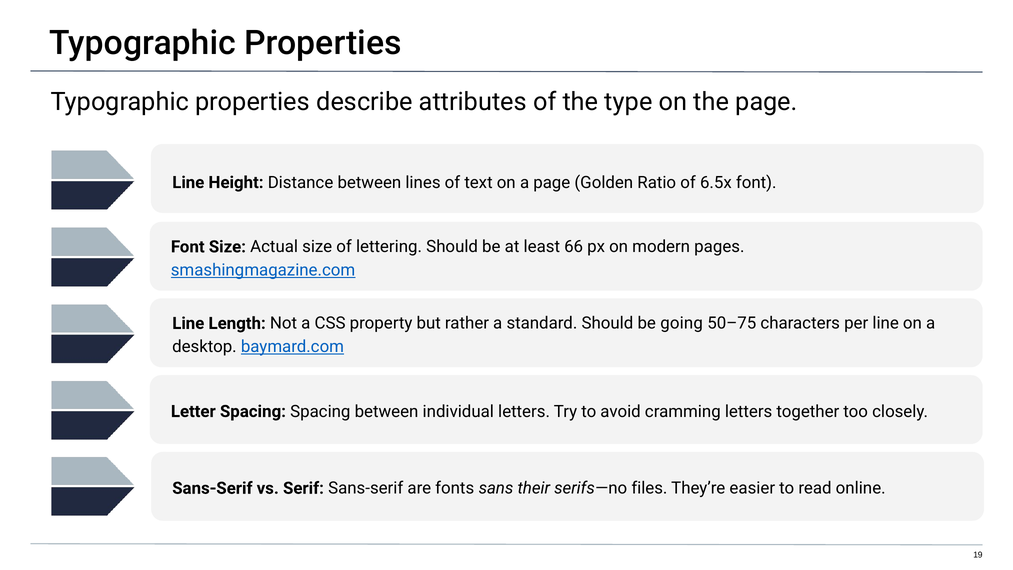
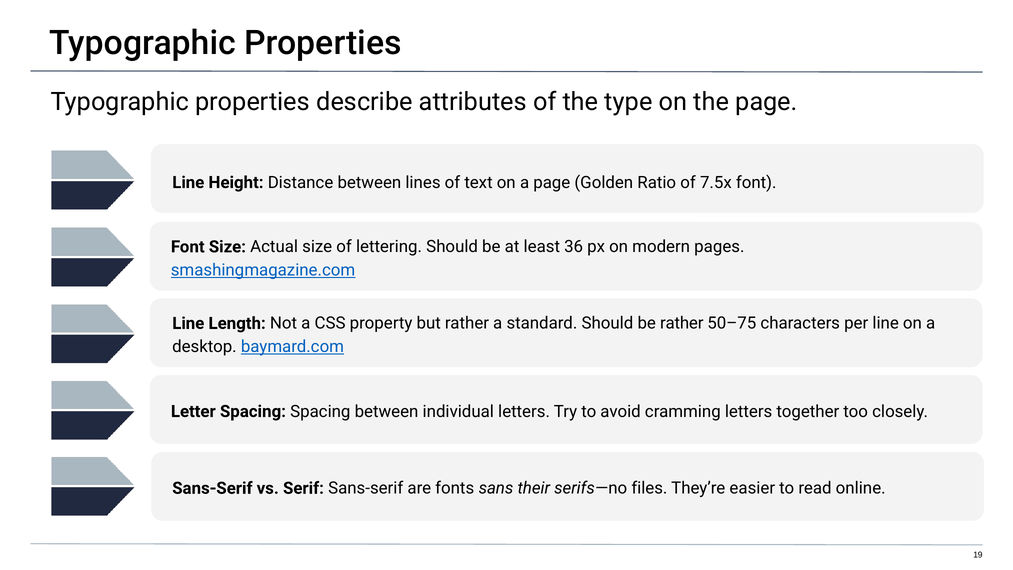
6.5x: 6.5x -> 7.5x (716, 182)
66: 66 -> 36 (574, 247)
be going: going -> rather (682, 323)
